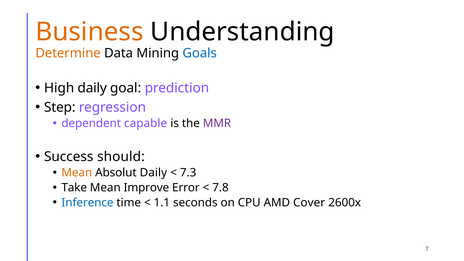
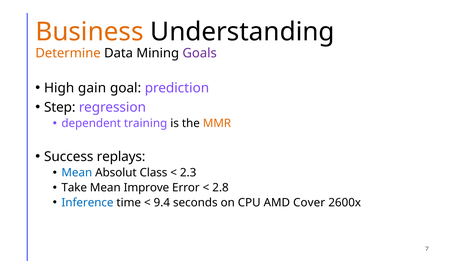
Goals colour: blue -> purple (200, 53)
High daily: daily -> gain (92, 88)
capable: capable -> training (146, 123)
MMR colour: purple -> orange (217, 123)
should: should -> replays (121, 157)
Mean colour: orange -> blue (77, 173)
Absolut Daily: Daily -> Class (153, 173)
7.3: 7.3 -> 2.3 (188, 173)
7.8: 7.8 -> 2.8 (221, 188)
1.1: 1.1 -> 9.4 (162, 203)
